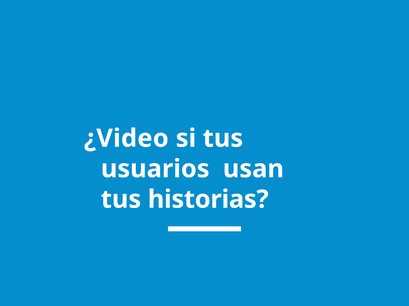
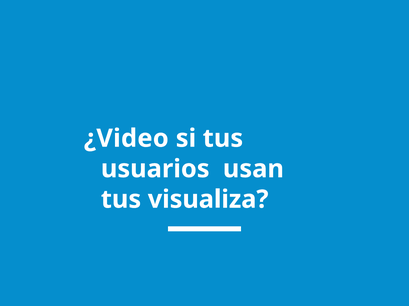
historias: historias -> visualiza (208, 200)
